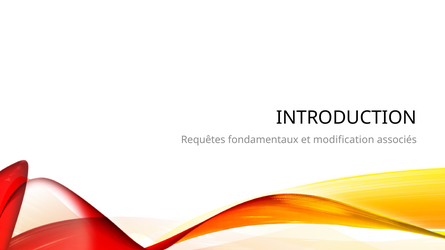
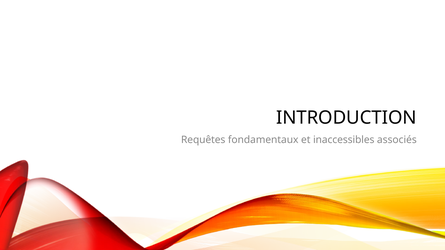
modification: modification -> inaccessibles (344, 140)
